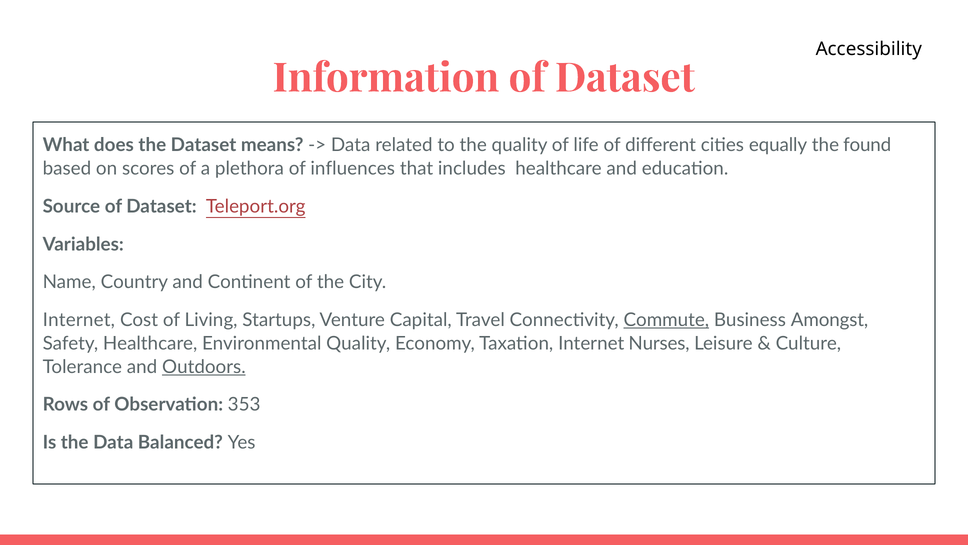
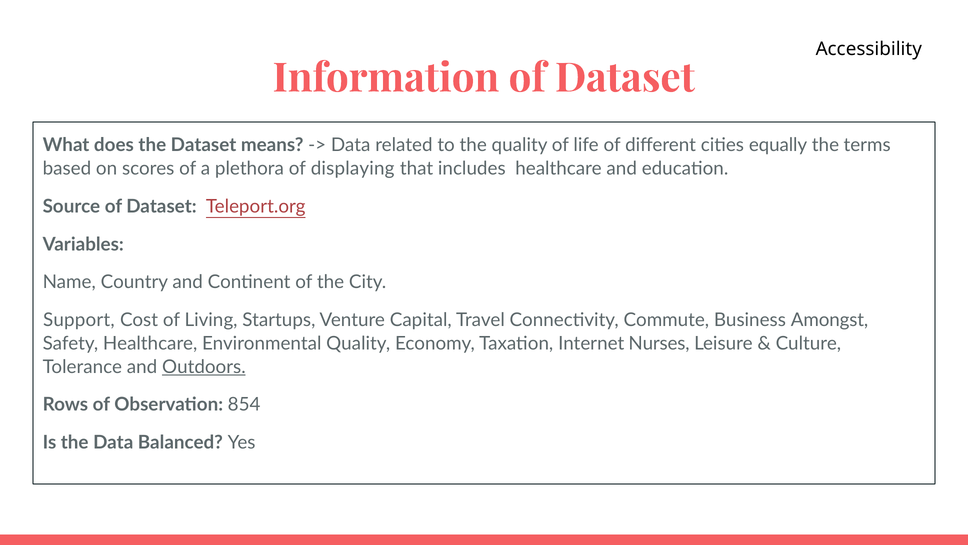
found: found -> terms (867, 145)
influences: influences -> displaying (353, 168)
Internet: Internet -> Support (79, 320)
Commute underline: present -> none (666, 320)
353: 353 -> 854 (244, 404)
